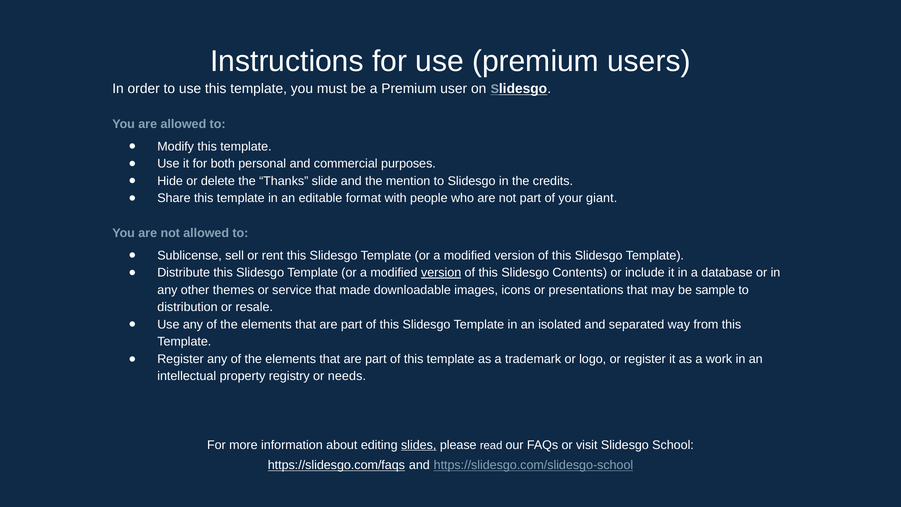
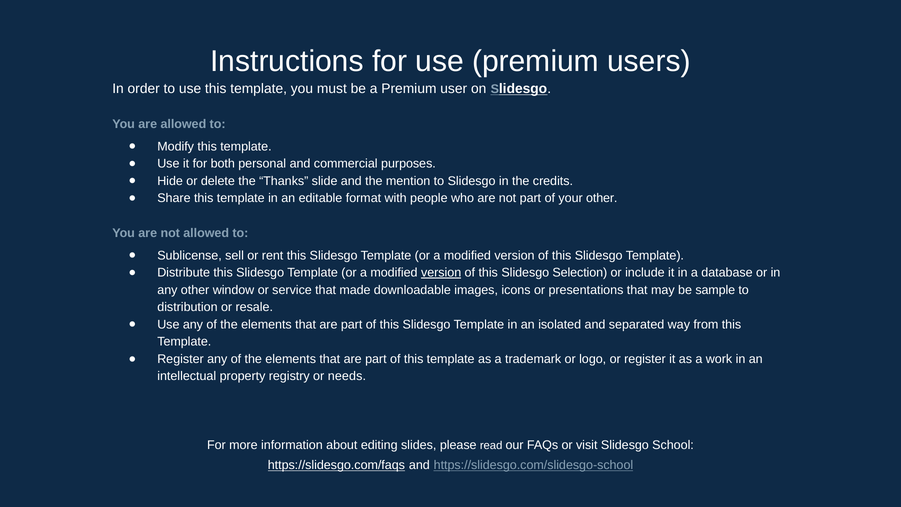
your giant: giant -> other (602, 198)
Contents: Contents -> Selection (580, 273)
themes: themes -> window (234, 290)
slides underline: present -> none (419, 445)
